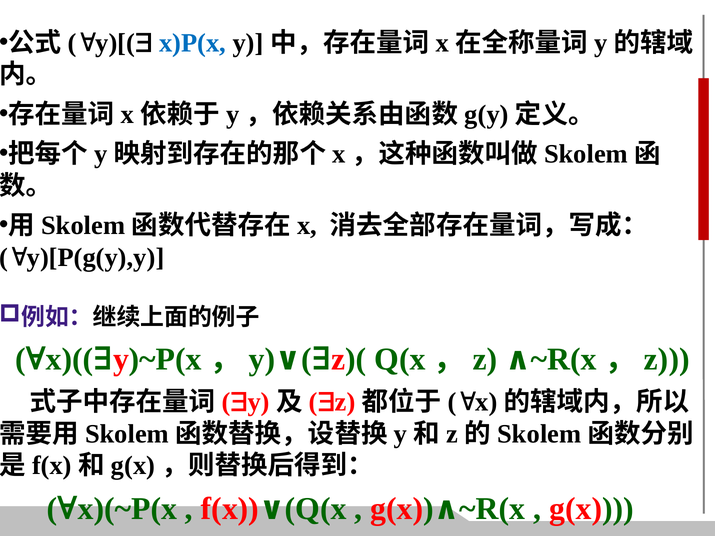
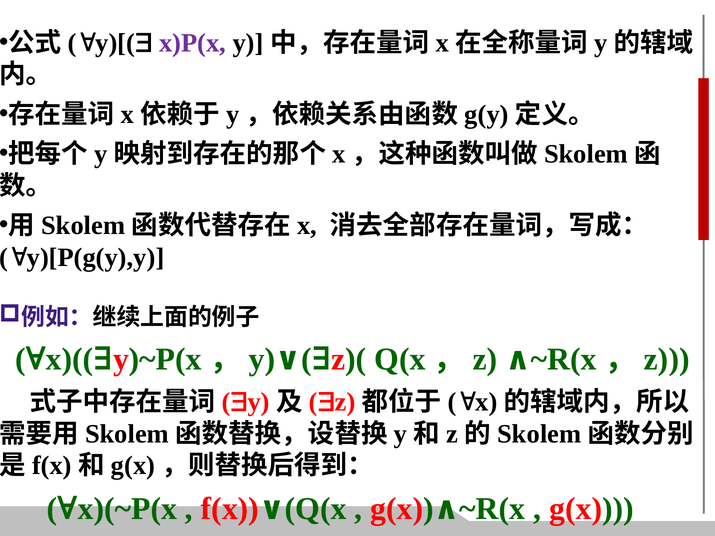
x)P(x colour: blue -> purple (192, 43)
